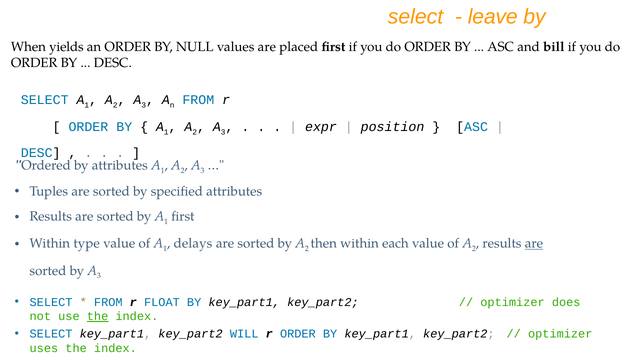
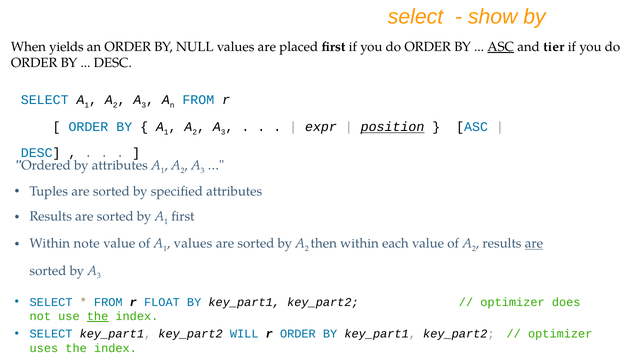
leave: leave -> show (493, 17)
ASC underline: none -> present (501, 47)
bill: bill -> tier (554, 47)
position underline: none -> present (393, 127)
type: type -> note (87, 243)
delays: delays -> values (193, 243)
